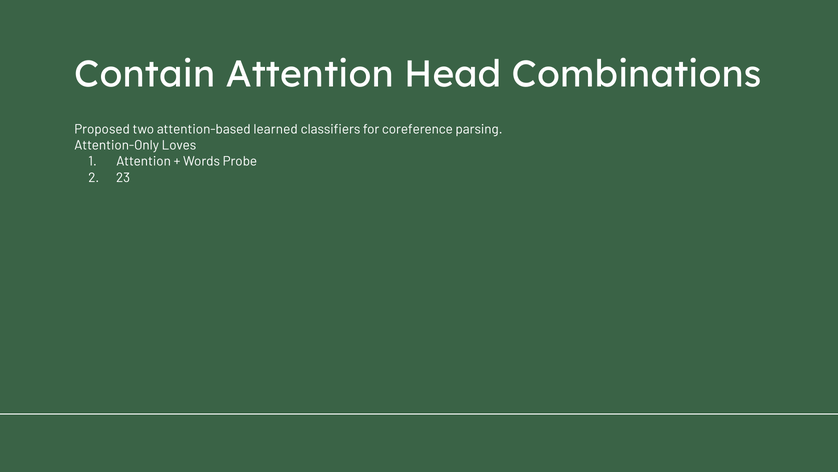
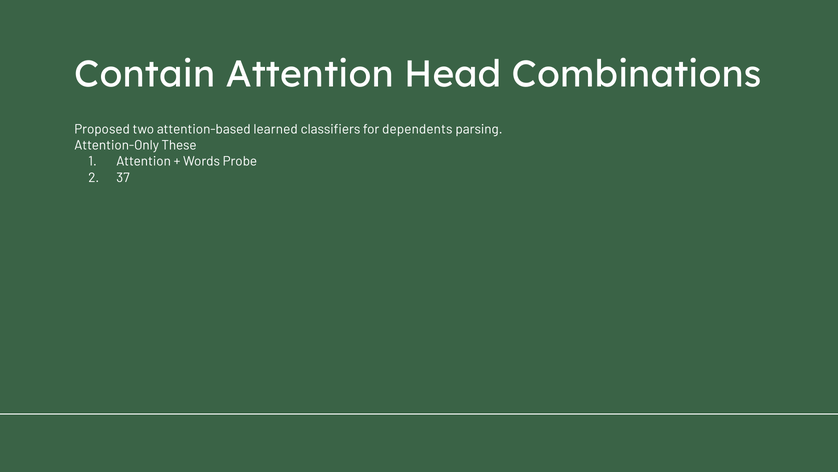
coreference: coreference -> dependents (417, 129)
Loves: Loves -> These (179, 145)
23: 23 -> 37 (123, 177)
